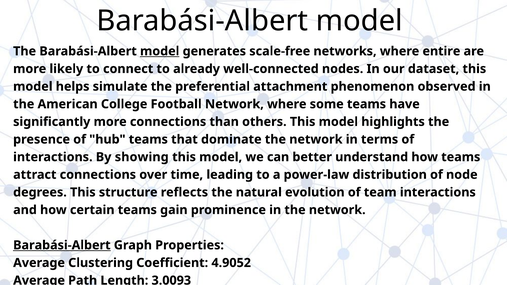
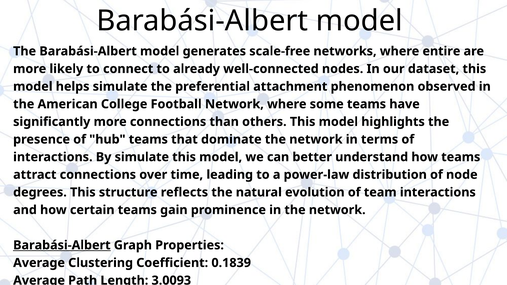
model underline: present -> none (160, 51)
By showing: showing -> simulate (142, 157)
4.9052: 4.9052 -> 0.1839 (231, 263)
